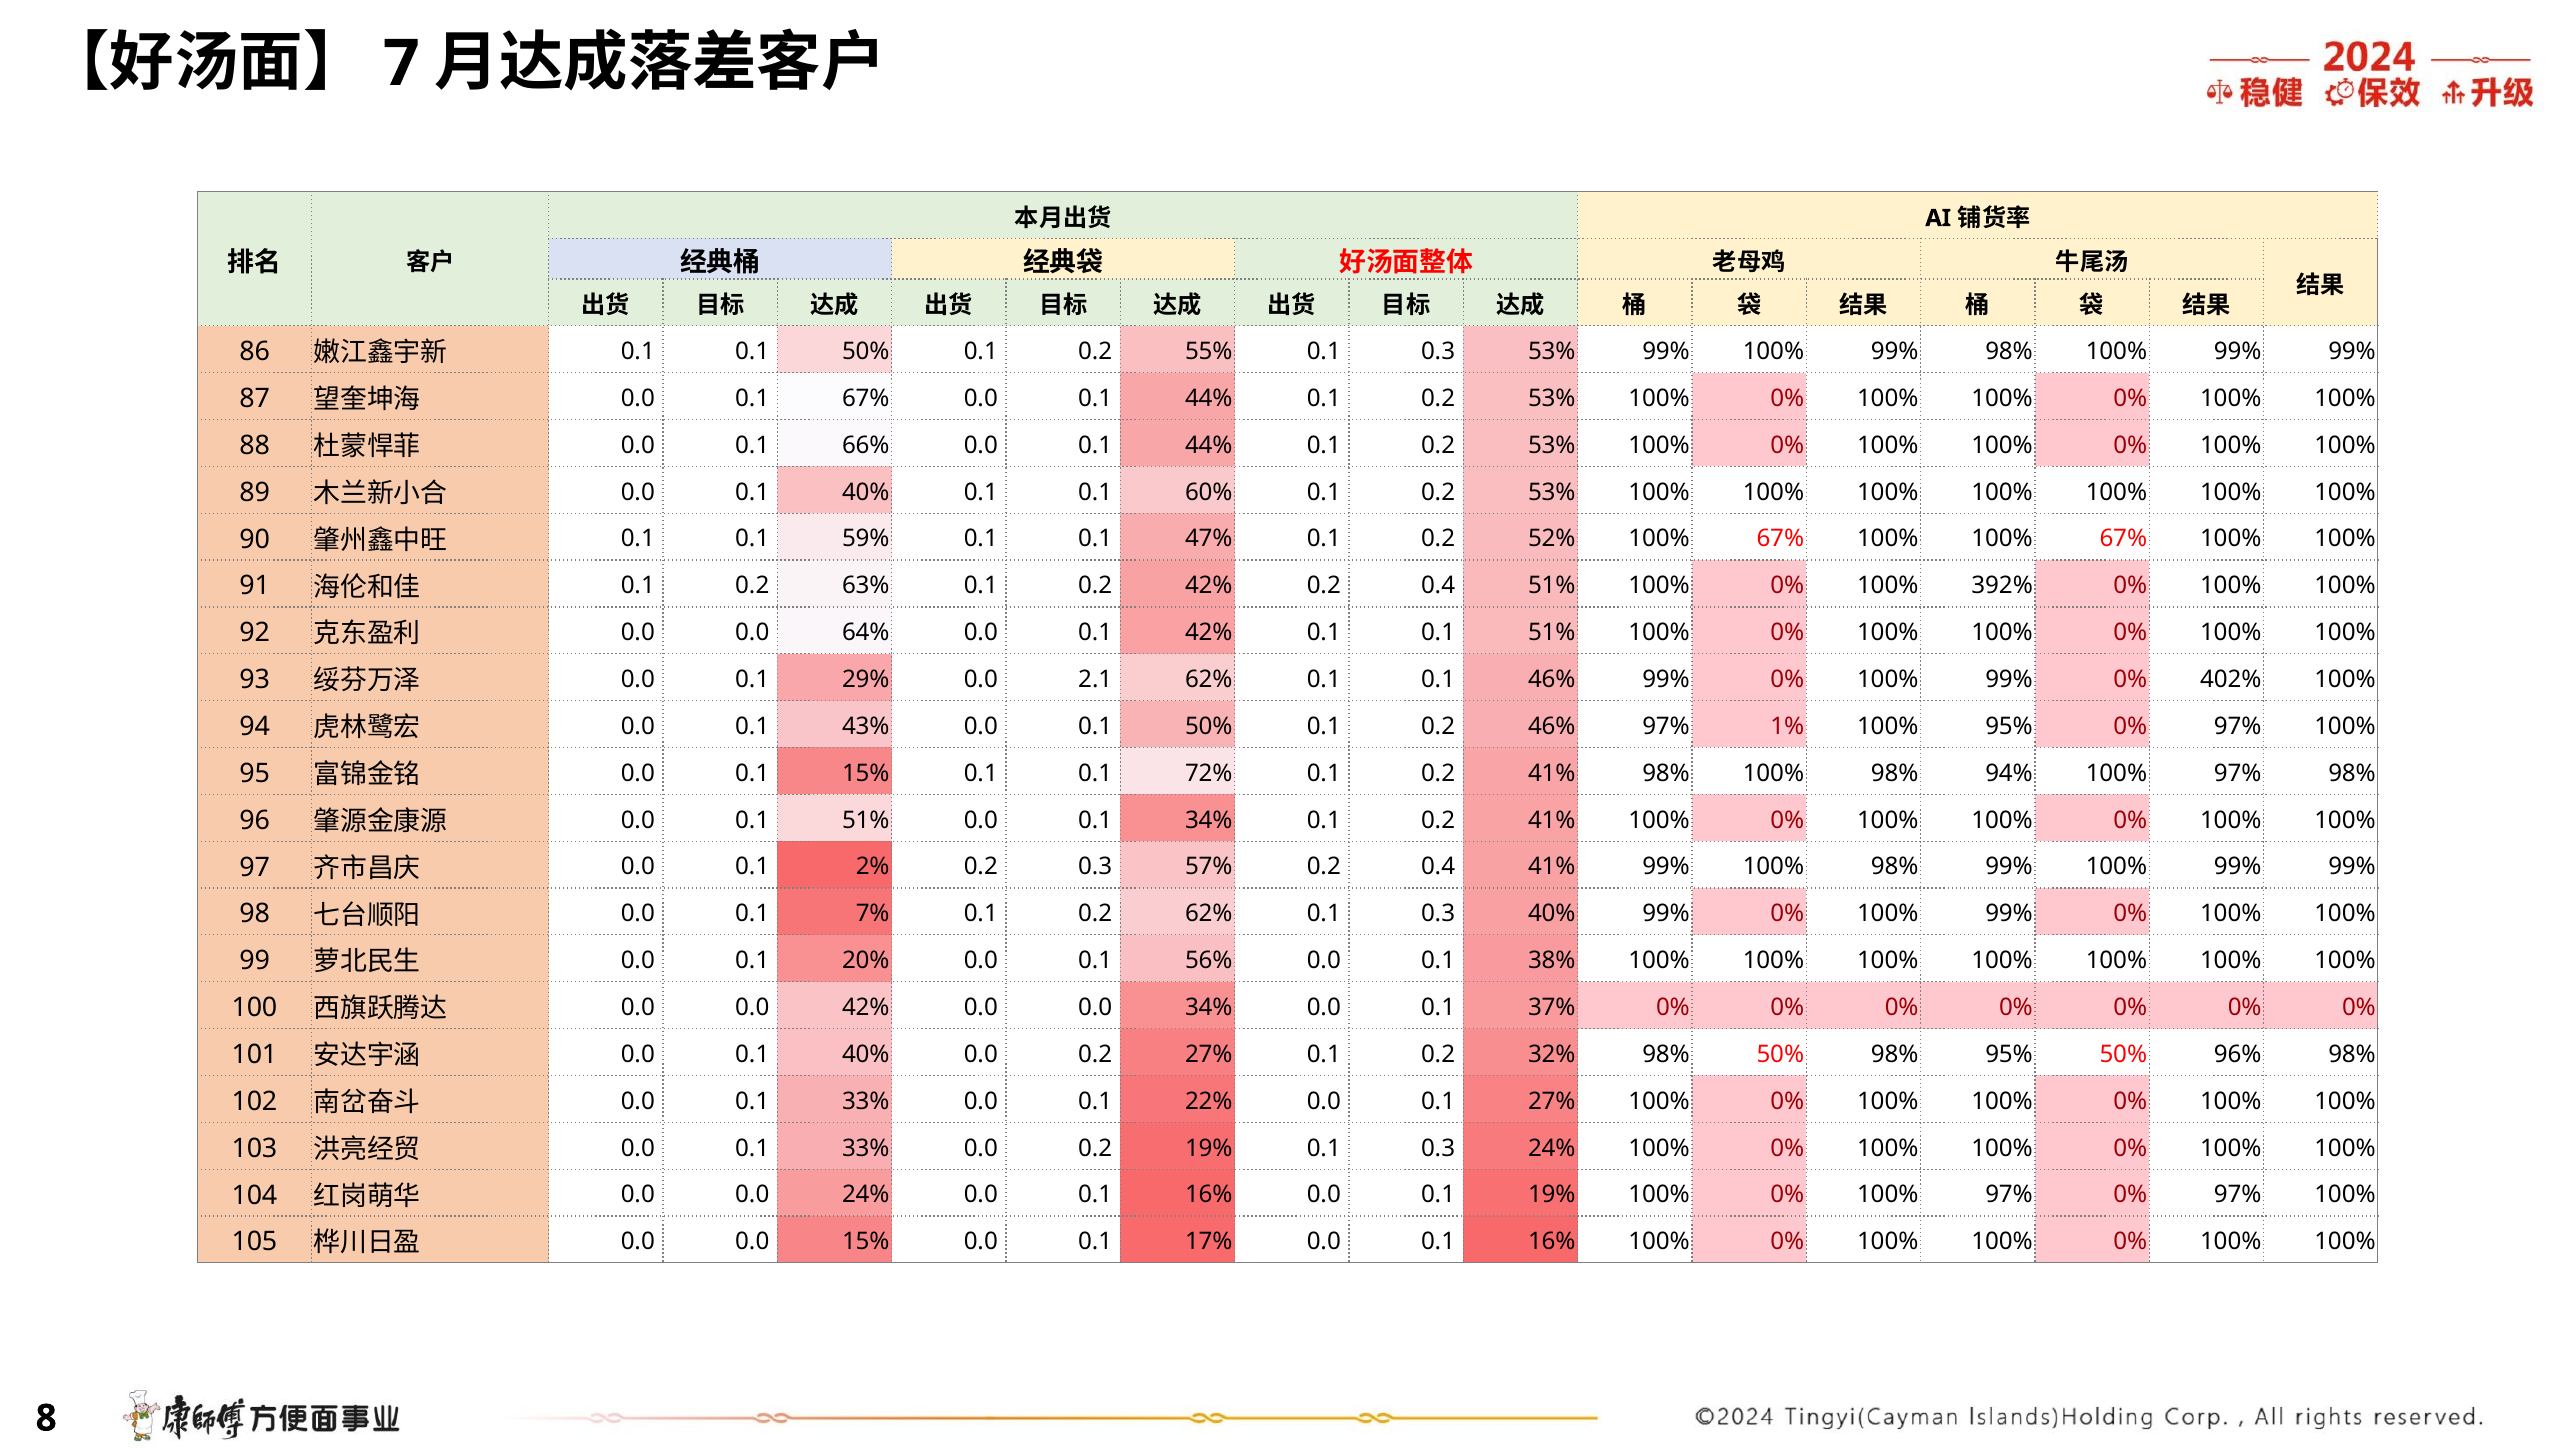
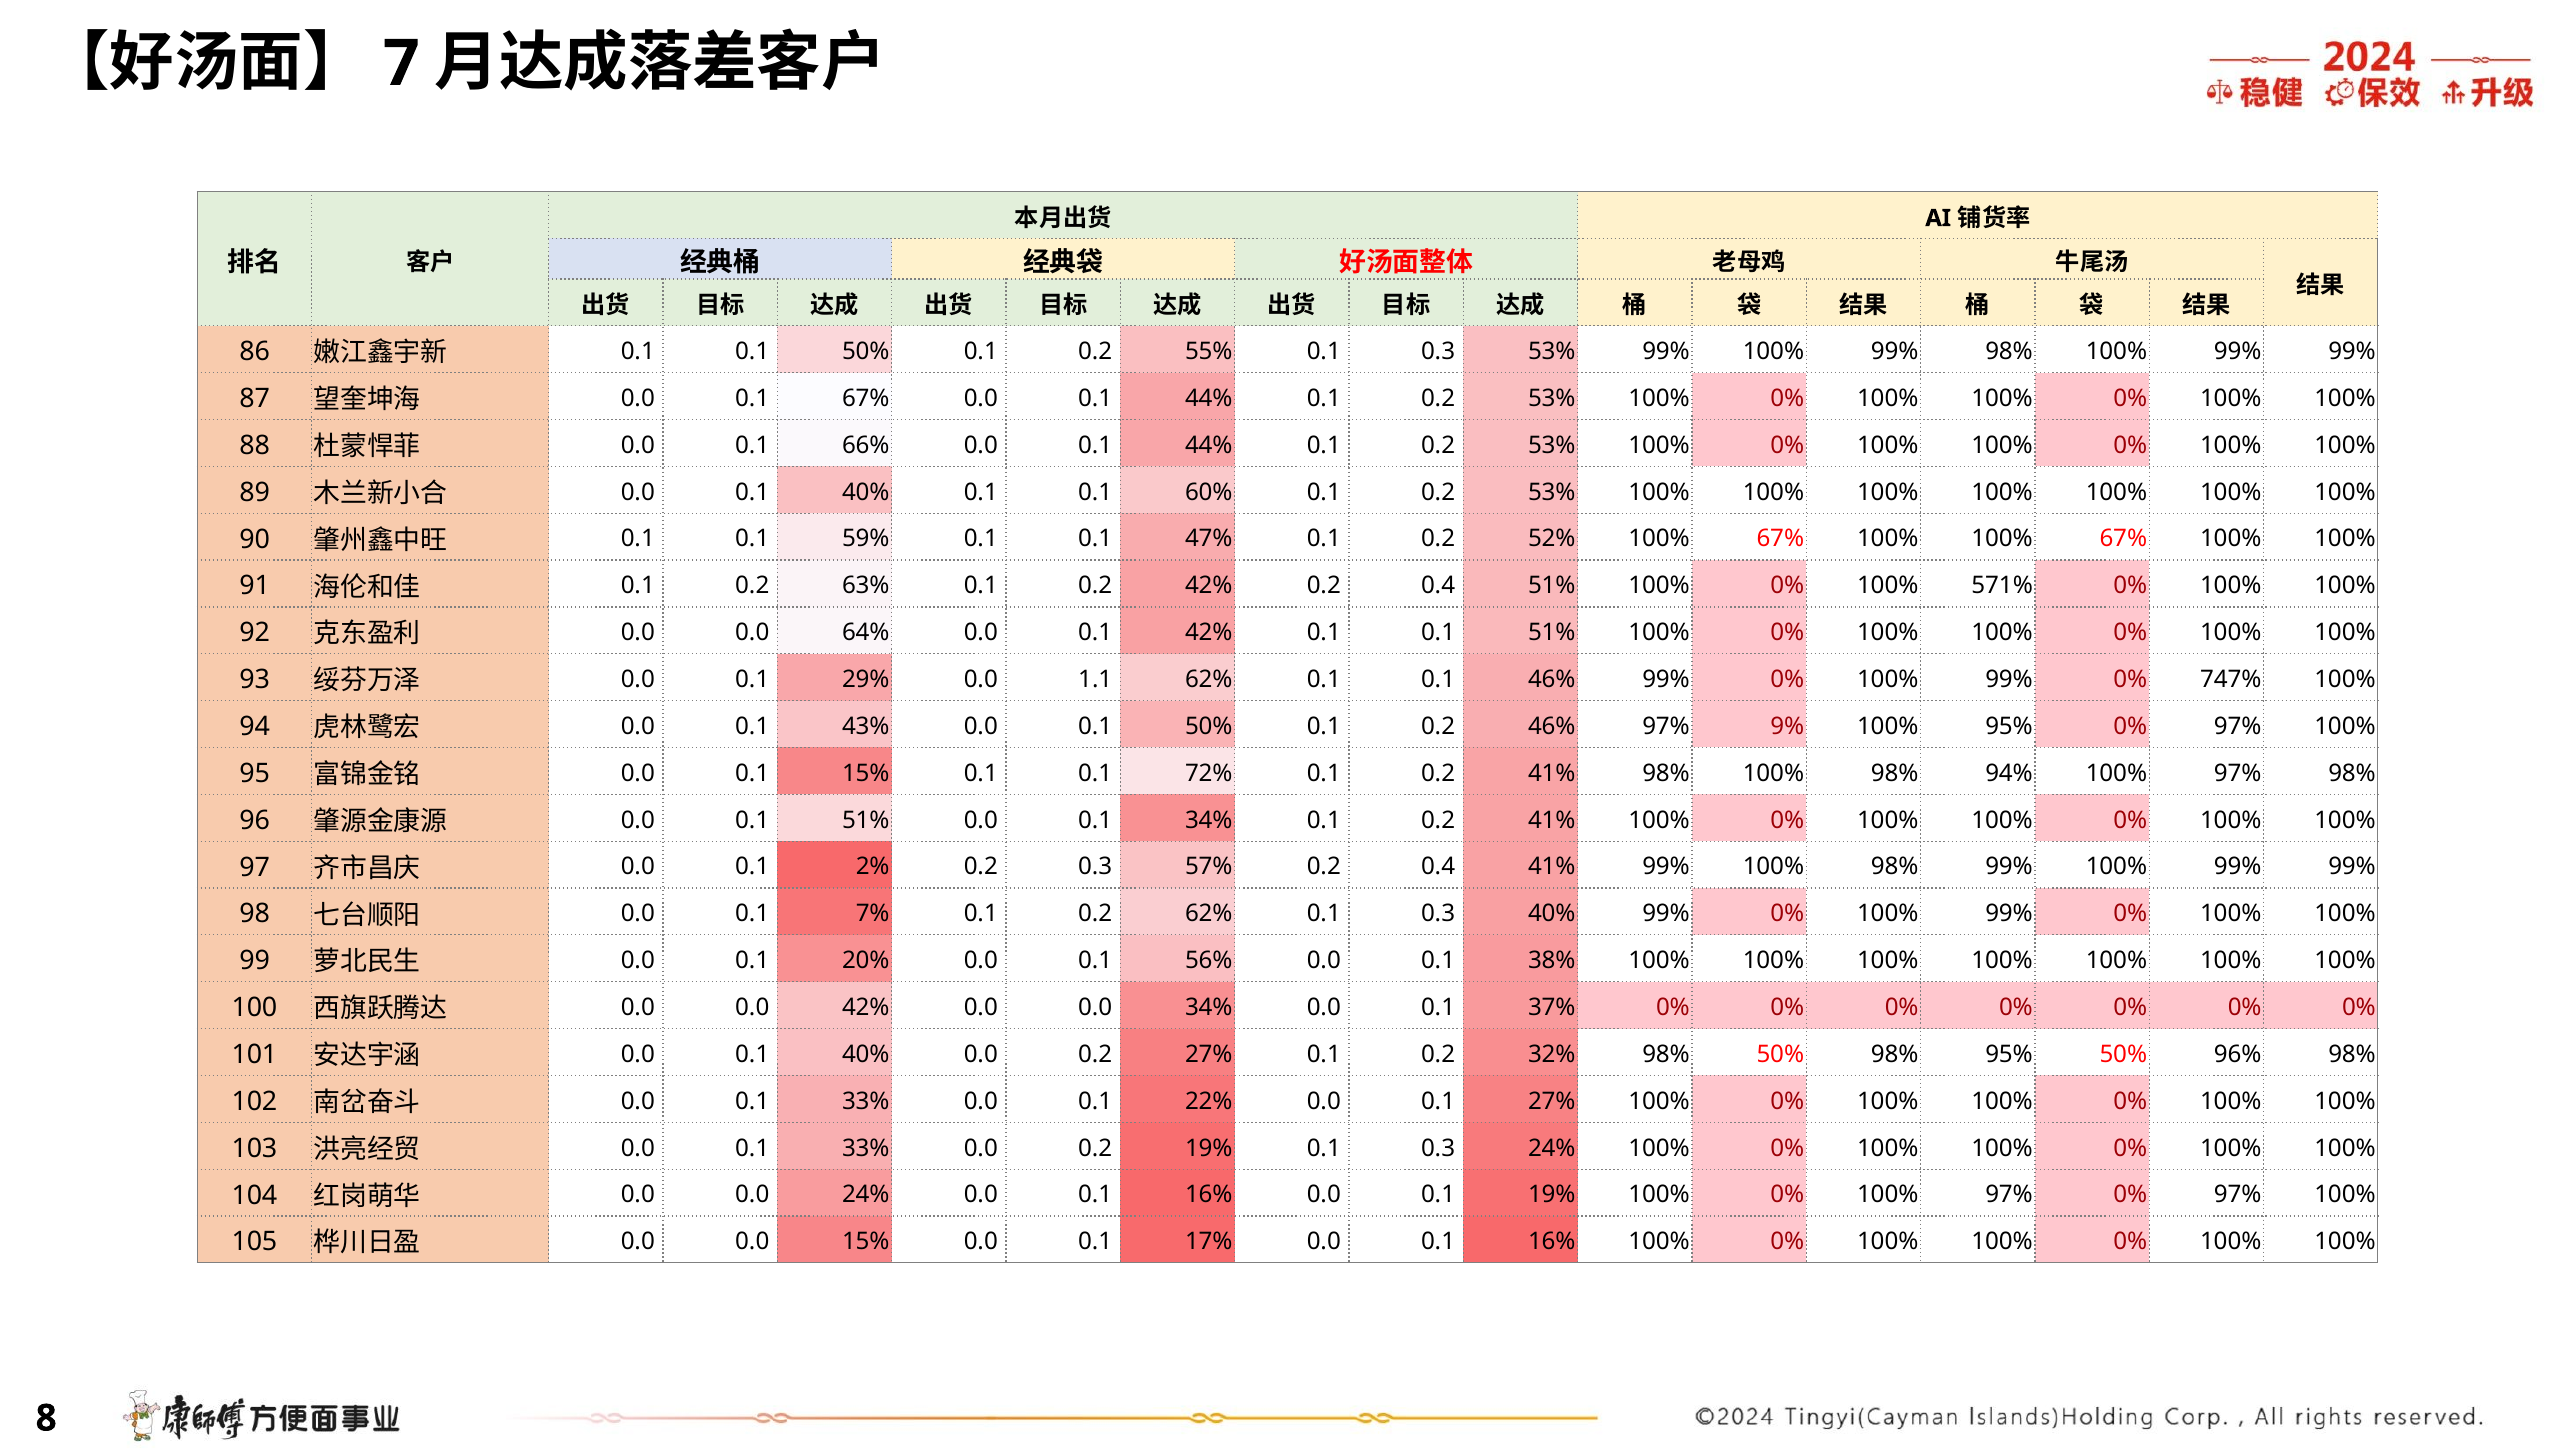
392%: 392% -> 571% (2002, 586)
2.1: 2.1 -> 1.1 (1095, 680)
402%: 402% -> 747% (2231, 680)
1%: 1% -> 9% (1787, 726)
